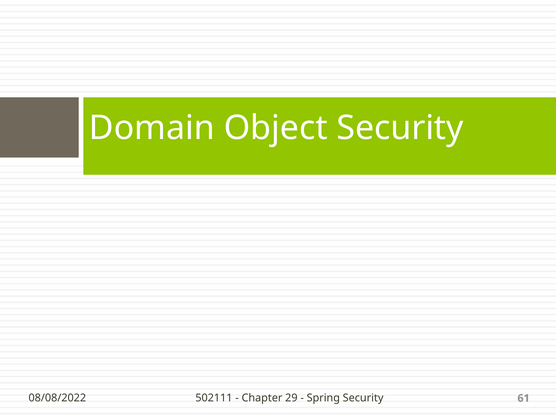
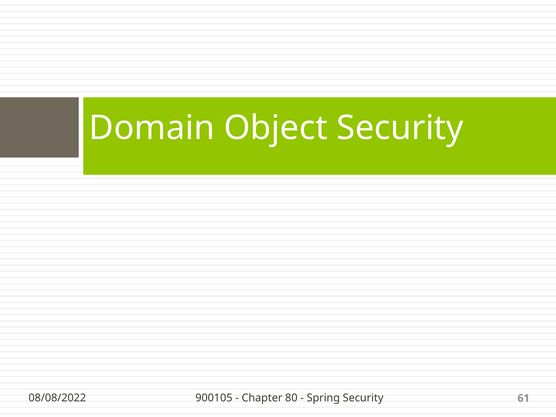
502111: 502111 -> 900105 (214, 398)
29: 29 -> 80 (291, 398)
